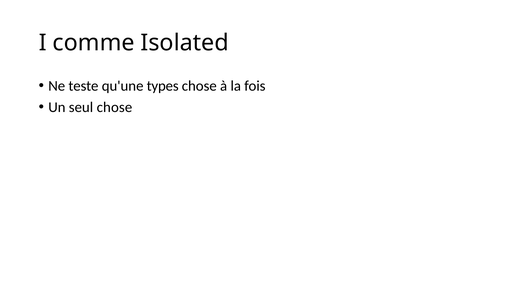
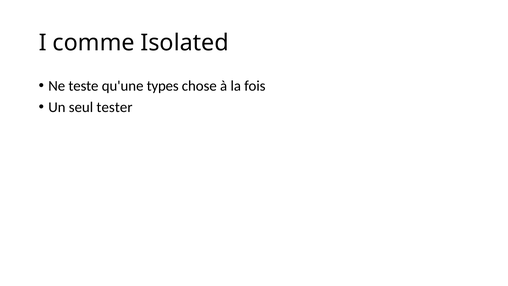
seul chose: chose -> tester (114, 107)
